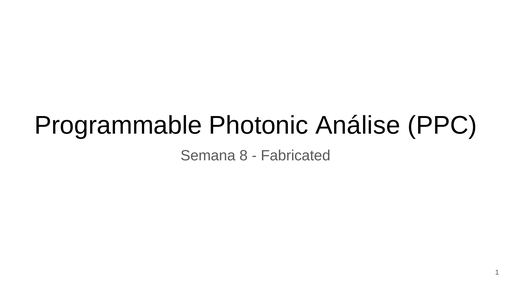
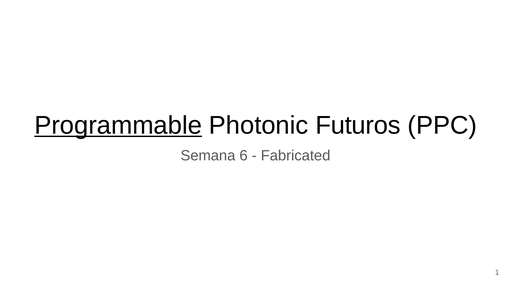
Programmable underline: none -> present (118, 125)
Análise: Análise -> Futuros (358, 125)
8: 8 -> 6 (244, 155)
